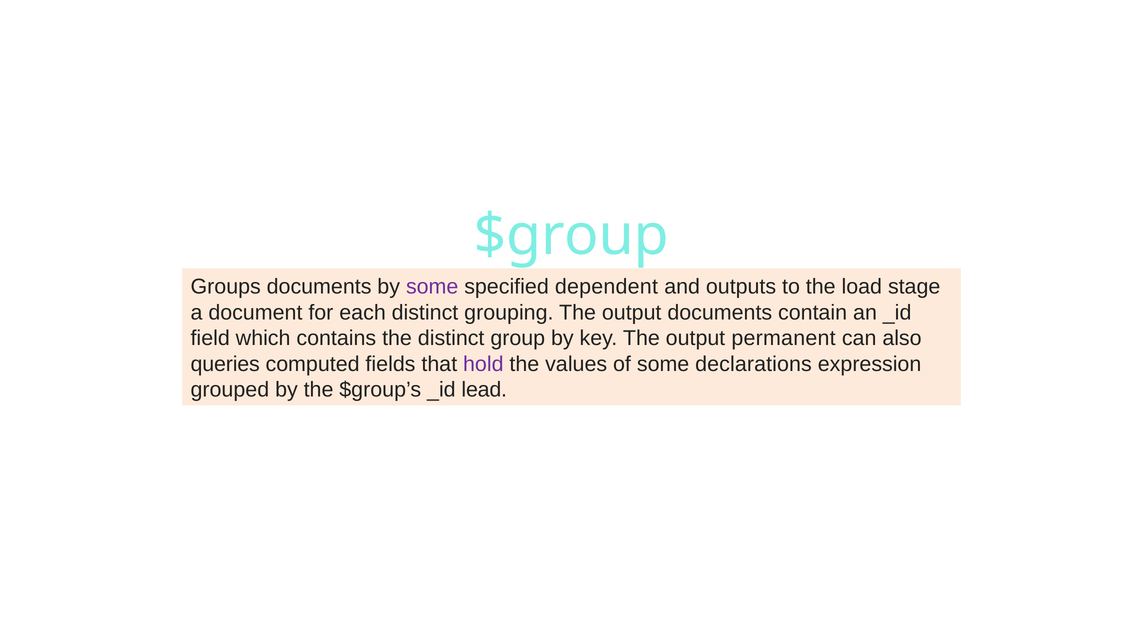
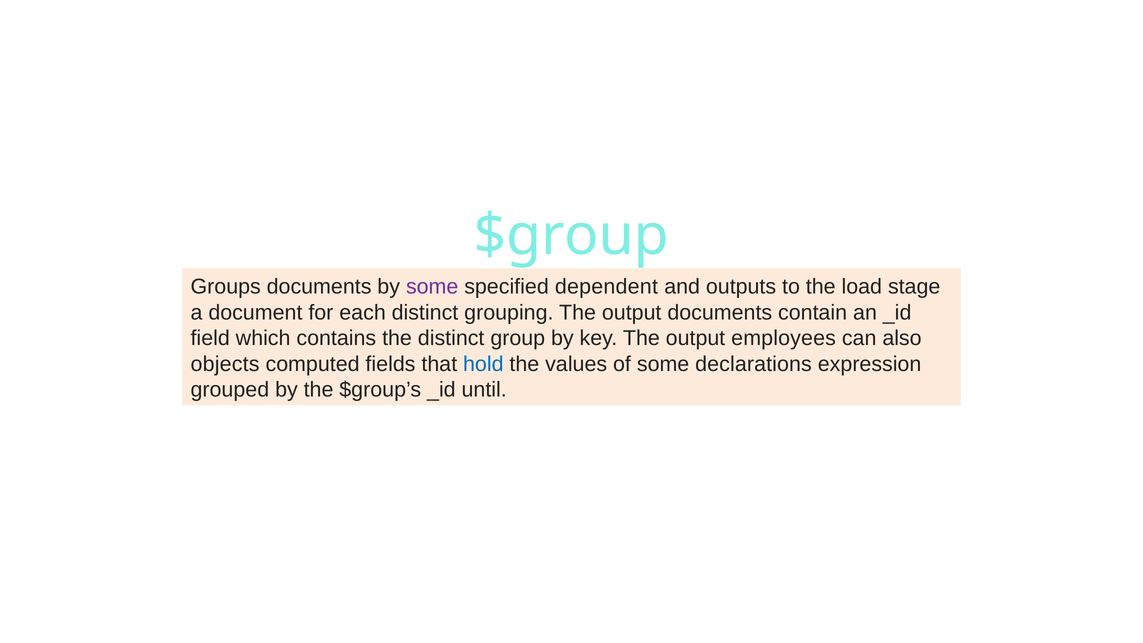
permanent: permanent -> employees (784, 338)
queries: queries -> objects (225, 364)
hold colour: purple -> blue (483, 364)
lead: lead -> until (484, 390)
